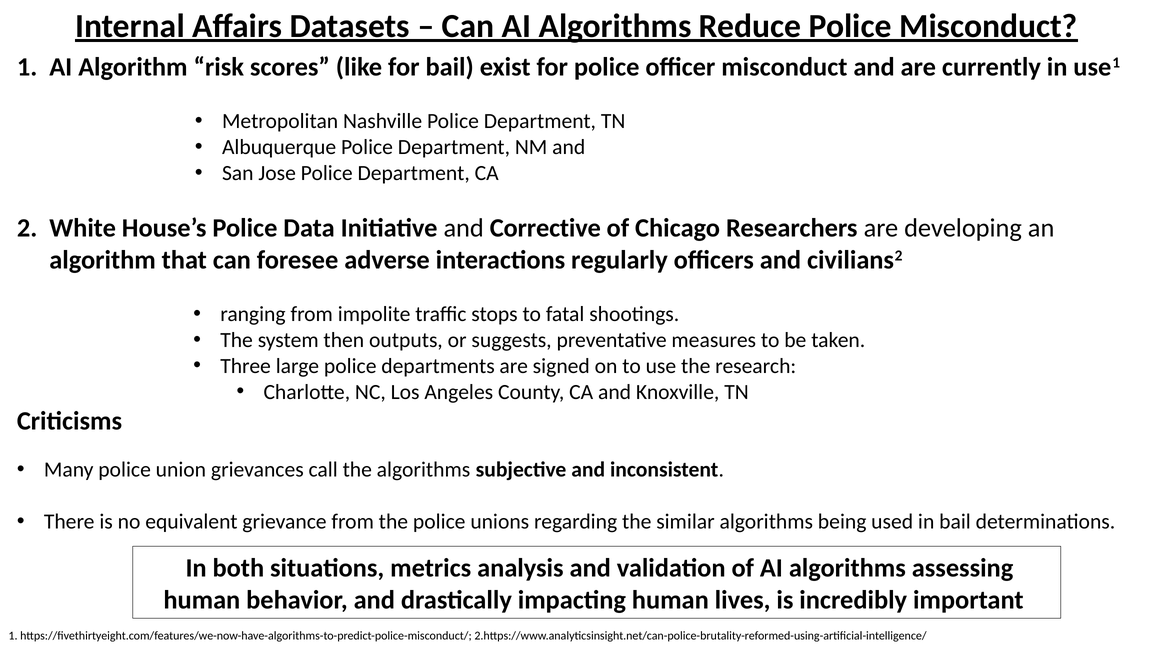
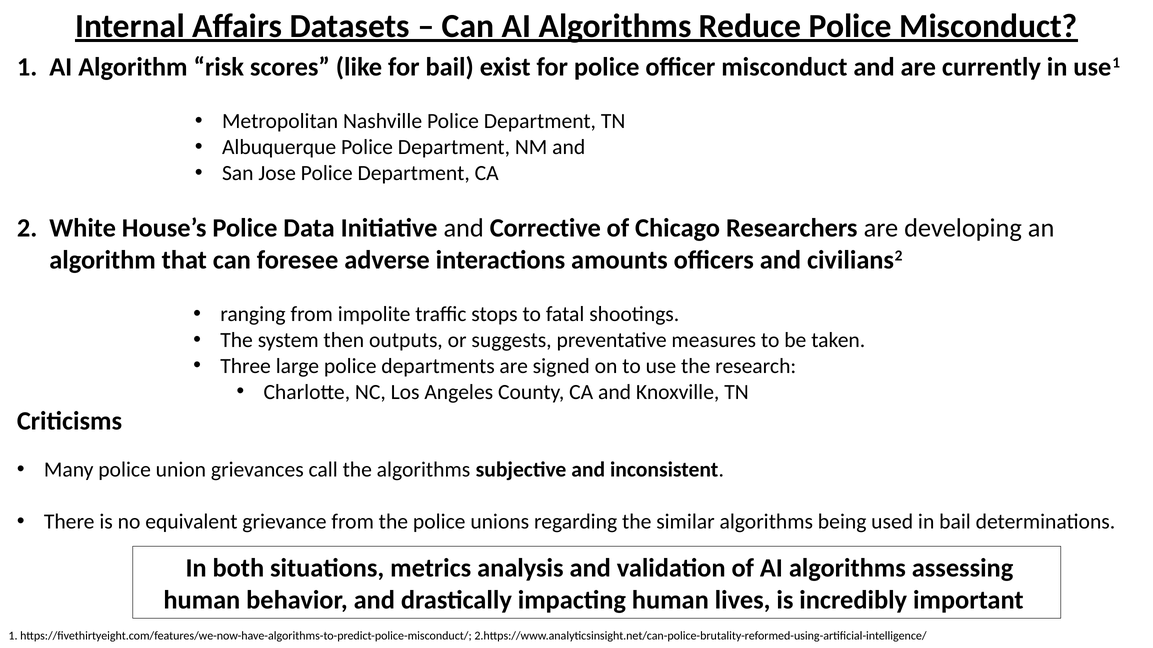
regularly: regularly -> amounts (619, 260)
